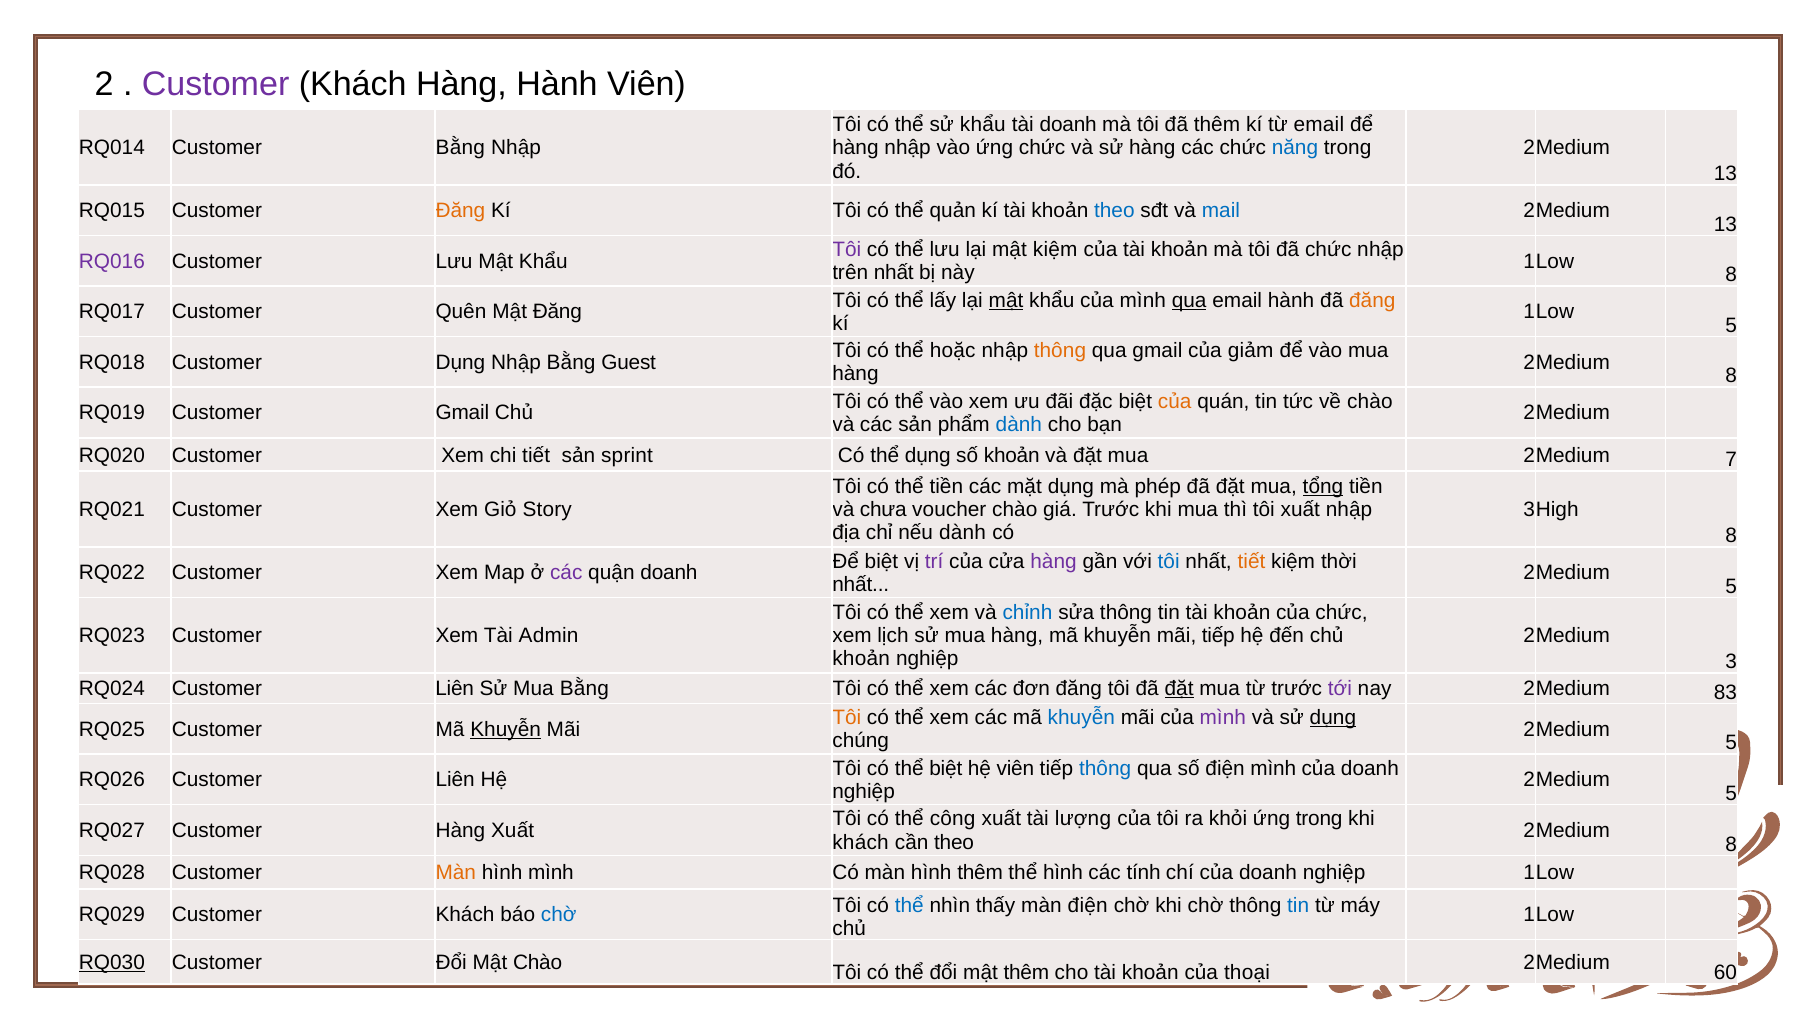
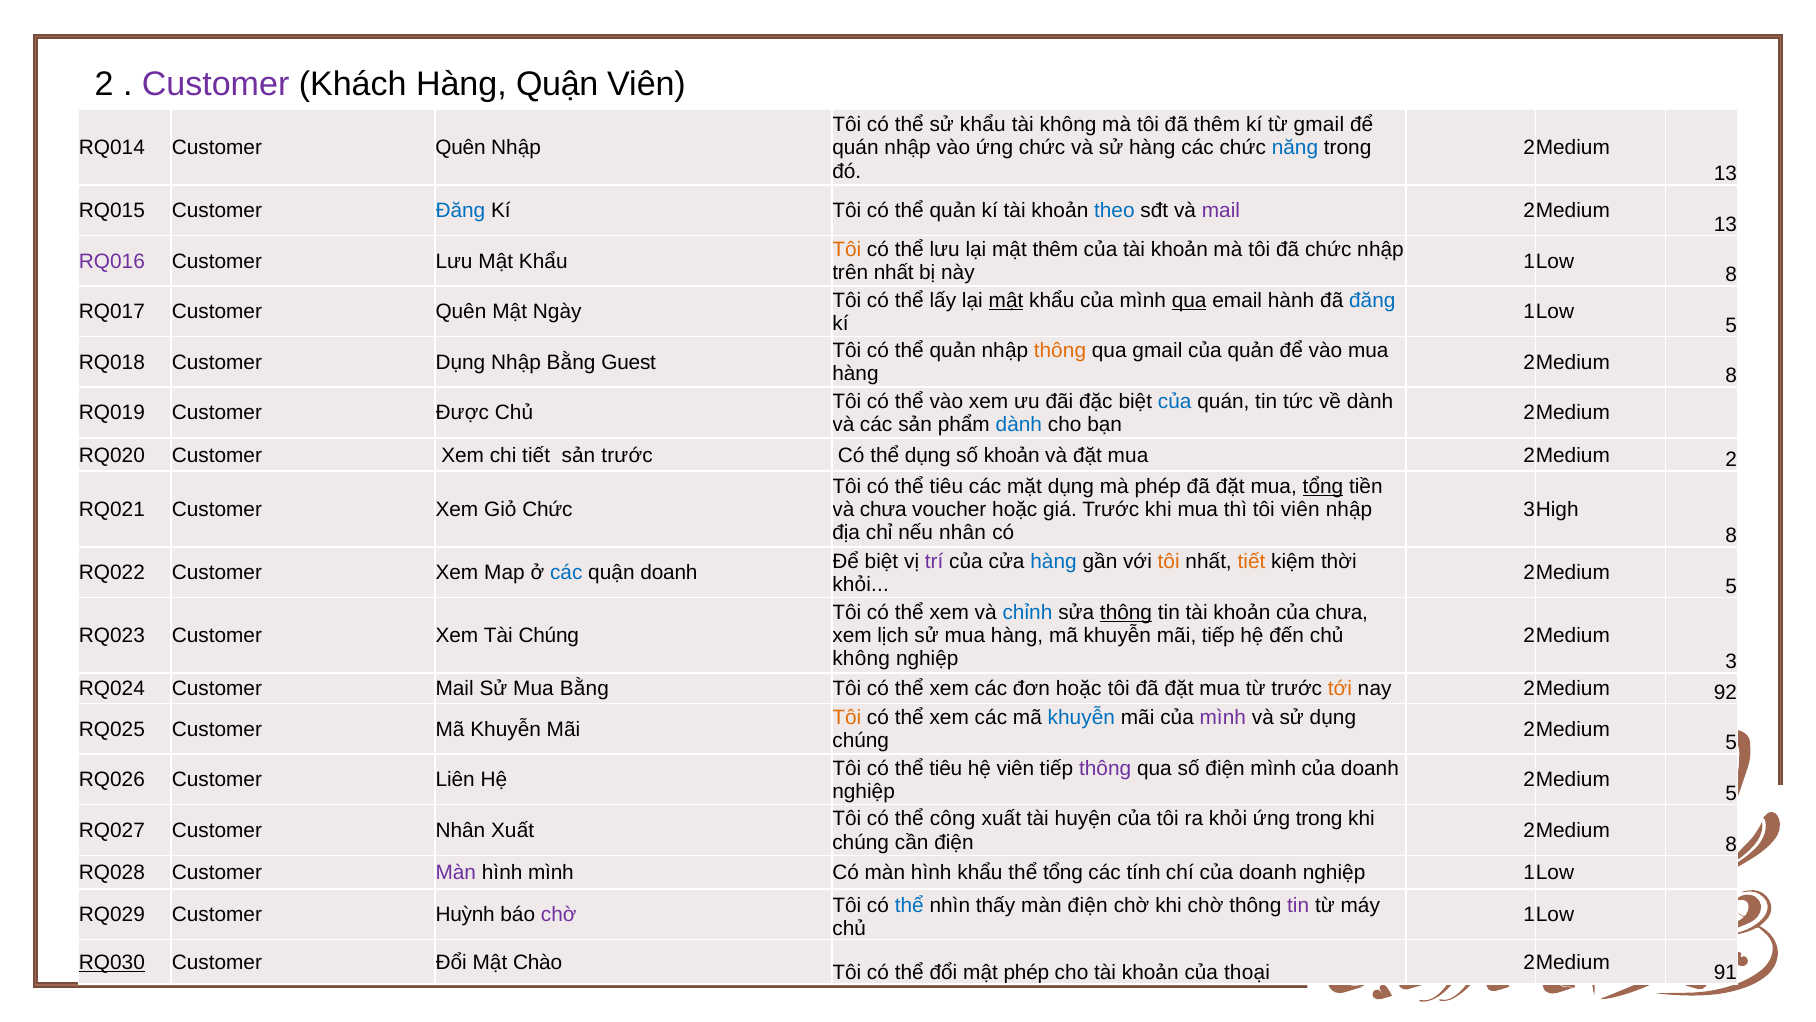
Hàng Hành: Hành -> Quận (557, 84)
tài doanh: doanh -> không (1068, 125)
từ email: email -> gmail (1319, 125)
RQ014 Customer Bằng: Bằng -> Quên (461, 148)
hàng: hàng -> quán (855, 148)
Đăng colour: orange -> blue (460, 211)
mail colour: blue -> purple (1221, 211)
Tôi colour: purple -> orange (847, 250)
mật kiệm: kiệm -> thêm (1055, 250)
đăng colour: orange -> blue (1372, 300)
Mật Đăng: Đăng -> Ngày (557, 312)
hoặc: hoặc -> quản (953, 351)
của giảm: giảm -> quản (1251, 351)
của colour: orange -> blue (1175, 401)
về chào: chào -> dành (1370, 401)
Customer Gmail: Gmail -> Được (462, 413)
sản sprint: sprint -> trước (627, 455)
7: 7 -> 2 (1731, 460)
tiền: tiền -> tiêu (946, 486)
Giỏ Story: Story -> Chức (547, 509)
voucher chào: chào -> hoặc (1015, 509)
tôi xuất: xuất -> viên (1300, 509)
nếu dành: dành -> nhân (963, 533)
hàng colour: purple -> blue (1054, 561)
tôi colour: blue -> orange (1169, 561)
các colour: purple -> blue (566, 572)
nhất: nhất -> khỏi (861, 584)
thông underline: none -> present (1126, 612)
của chức: chức -> chưa (1342, 612)
Tài Admin: Admin -> Chúng (549, 636)
khoản: khoản -> không (861, 659)
RQ024 Customer Liên: Liên -> Mail (455, 688)
đơn đăng: đăng -> hoặc (1079, 688)
đặt underline: present -> none (1179, 688)
tới colour: purple -> orange (1340, 688)
83: 83 -> 92 (1725, 692)
dụng underline: present -> none (1333, 717)
Khuyễn underline: present -> none (506, 729)
biệt: biệt -> tiêu (946, 768)
thông colour: blue -> purple (1105, 768)
lượng: lượng -> huyện (1083, 819)
Customer Hàng: Hàng -> Nhân (460, 830)
khách: khách -> chúng (861, 842)
cần theo: theo -> điện (954, 842)
Màn colour: orange -> purple (456, 872)
hình thêm: thêm -> khẩu (980, 872)
thể hình: hình -> tổng (1063, 872)
RQ029 Customer Khách: Khách -> Huỳnh (465, 914)
chờ colour: blue -> purple (559, 914)
tin colour: blue -> purple (1298, 905)
mật thêm: thêm -> phép (1026, 972)
60: 60 -> 91 (1725, 972)
